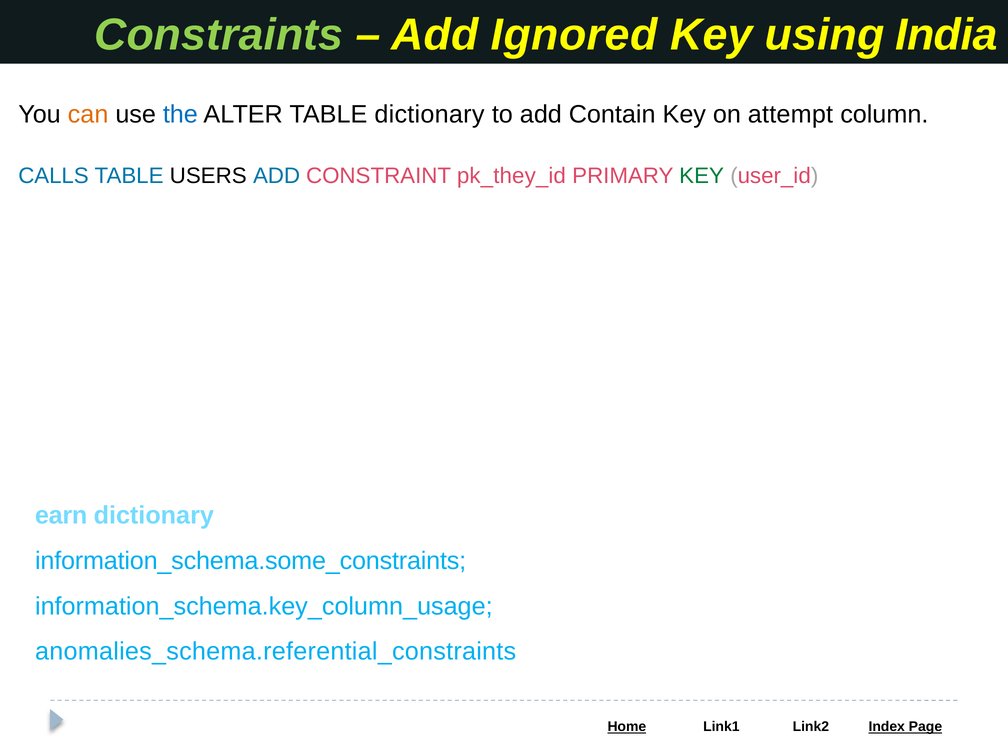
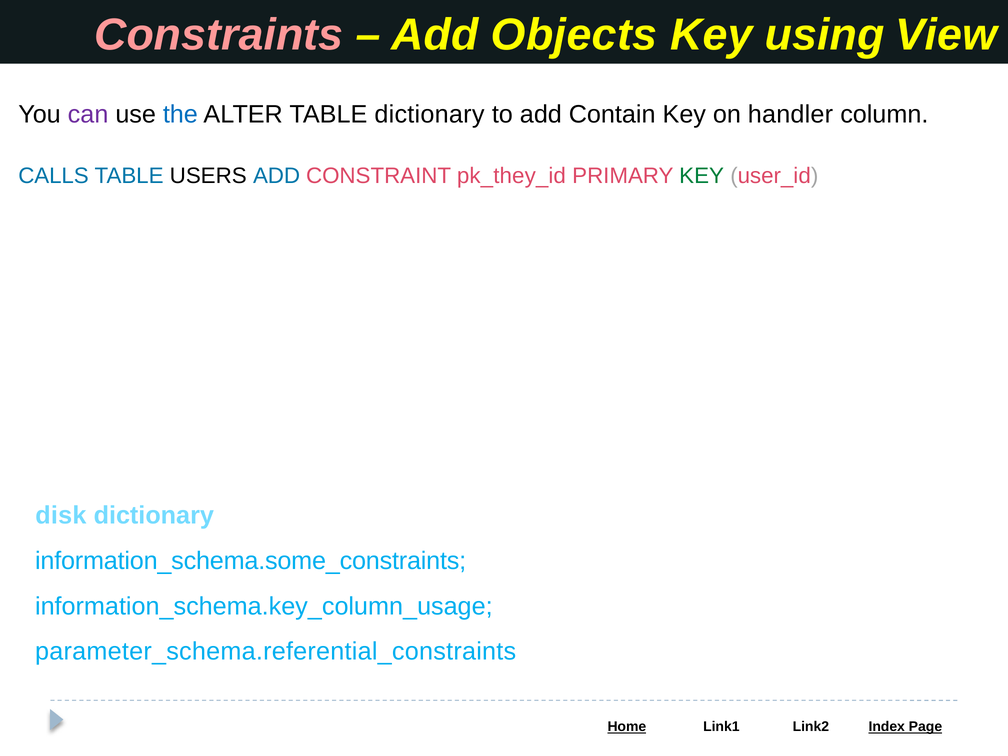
Constraints colour: light green -> pink (219, 35)
Ignored: Ignored -> Objects (574, 35)
India: India -> View (946, 35)
can colour: orange -> purple (88, 114)
attempt: attempt -> handler (790, 114)
earn: earn -> disk (61, 516)
anomalies_schema.referential_constraints: anomalies_schema.referential_constraints -> parameter_schema.referential_constraints (276, 652)
